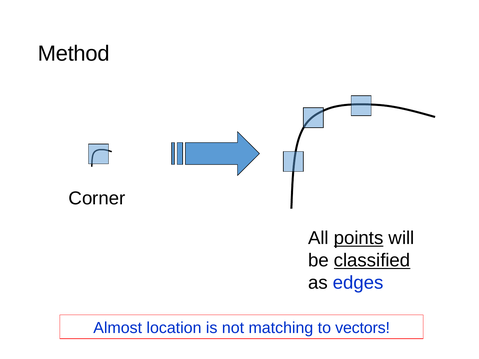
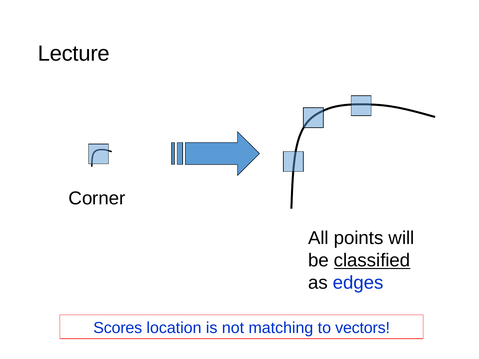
Method: Method -> Lecture (74, 54)
points underline: present -> none (359, 238)
Almost: Almost -> Scores (118, 328)
